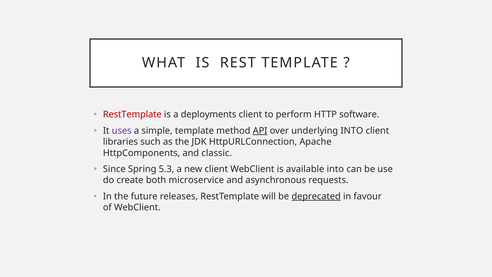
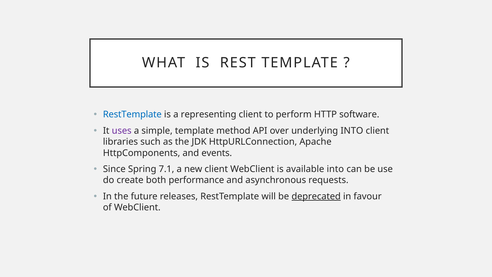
RestTemplate colour: red -> blue (132, 114)
deployments: deployments -> representing (209, 114)
API underline: present -> none (260, 131)
classic: classic -> events (217, 153)
5.3: 5.3 -> 7.1 (166, 169)
microservice: microservice -> performance (196, 180)
